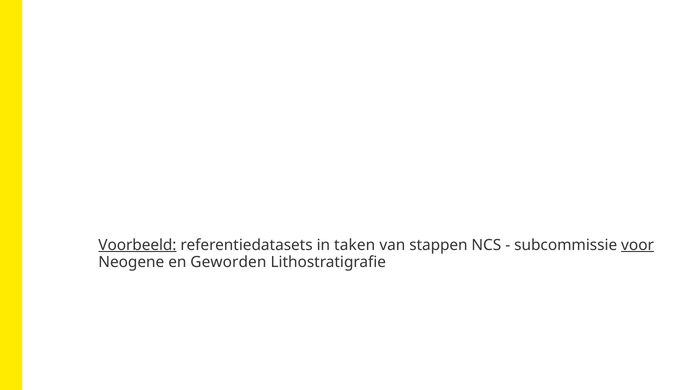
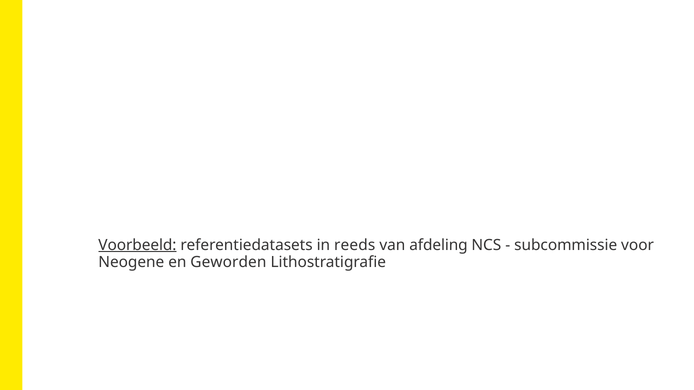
taken: taken -> reeds (355, 245)
stappen: stappen -> afdeling (438, 245)
voor underline: present -> none (638, 245)
